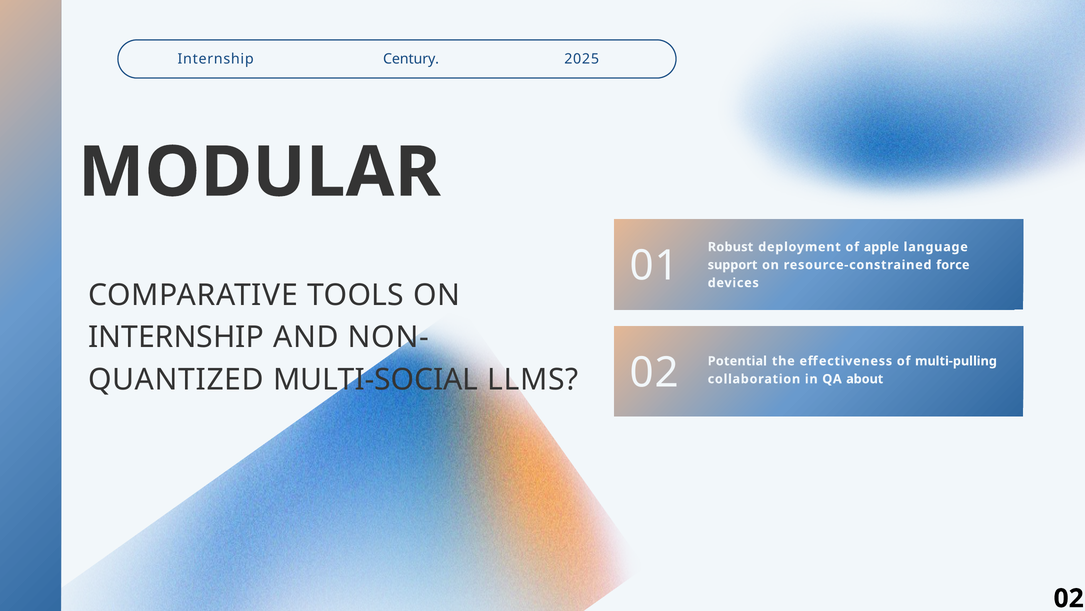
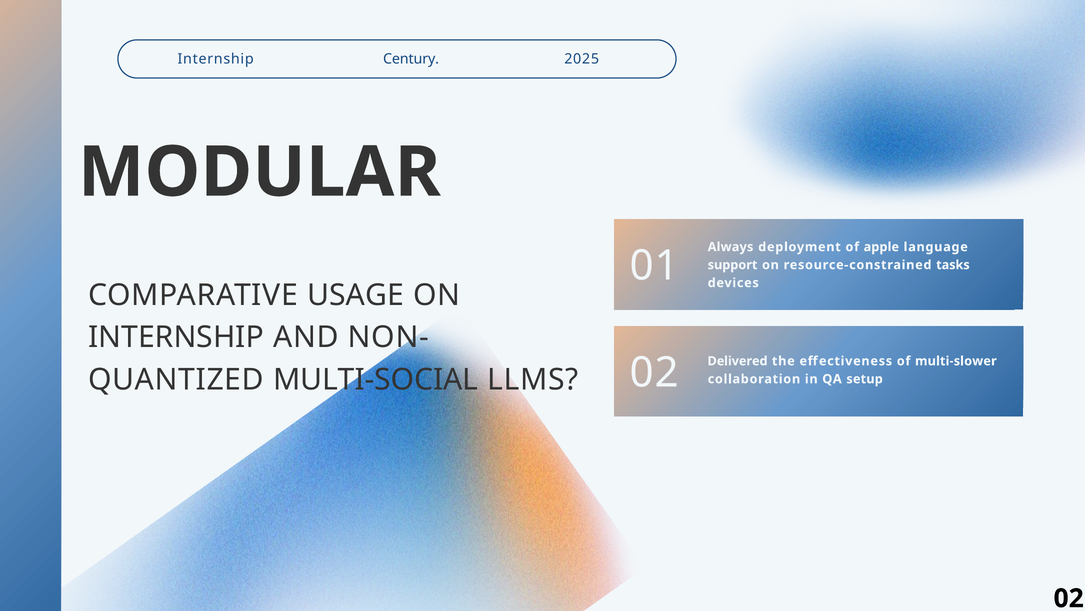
Robust: Robust -> Always (731, 247)
force: force -> tasks (953, 265)
TOOLS: TOOLS -> USAGE (355, 295)
Potential: Potential -> Delivered (738, 361)
multi-pulling: multi-pulling -> multi-slower (956, 361)
about: about -> setup (865, 379)
